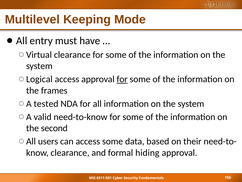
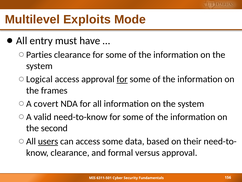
Keeping: Keeping -> Exploits (87, 19)
Virtual: Virtual -> Parties (39, 55)
tested: tested -> covert (46, 103)
users underline: none -> present (48, 141)
hiding: hiding -> versus (147, 152)
